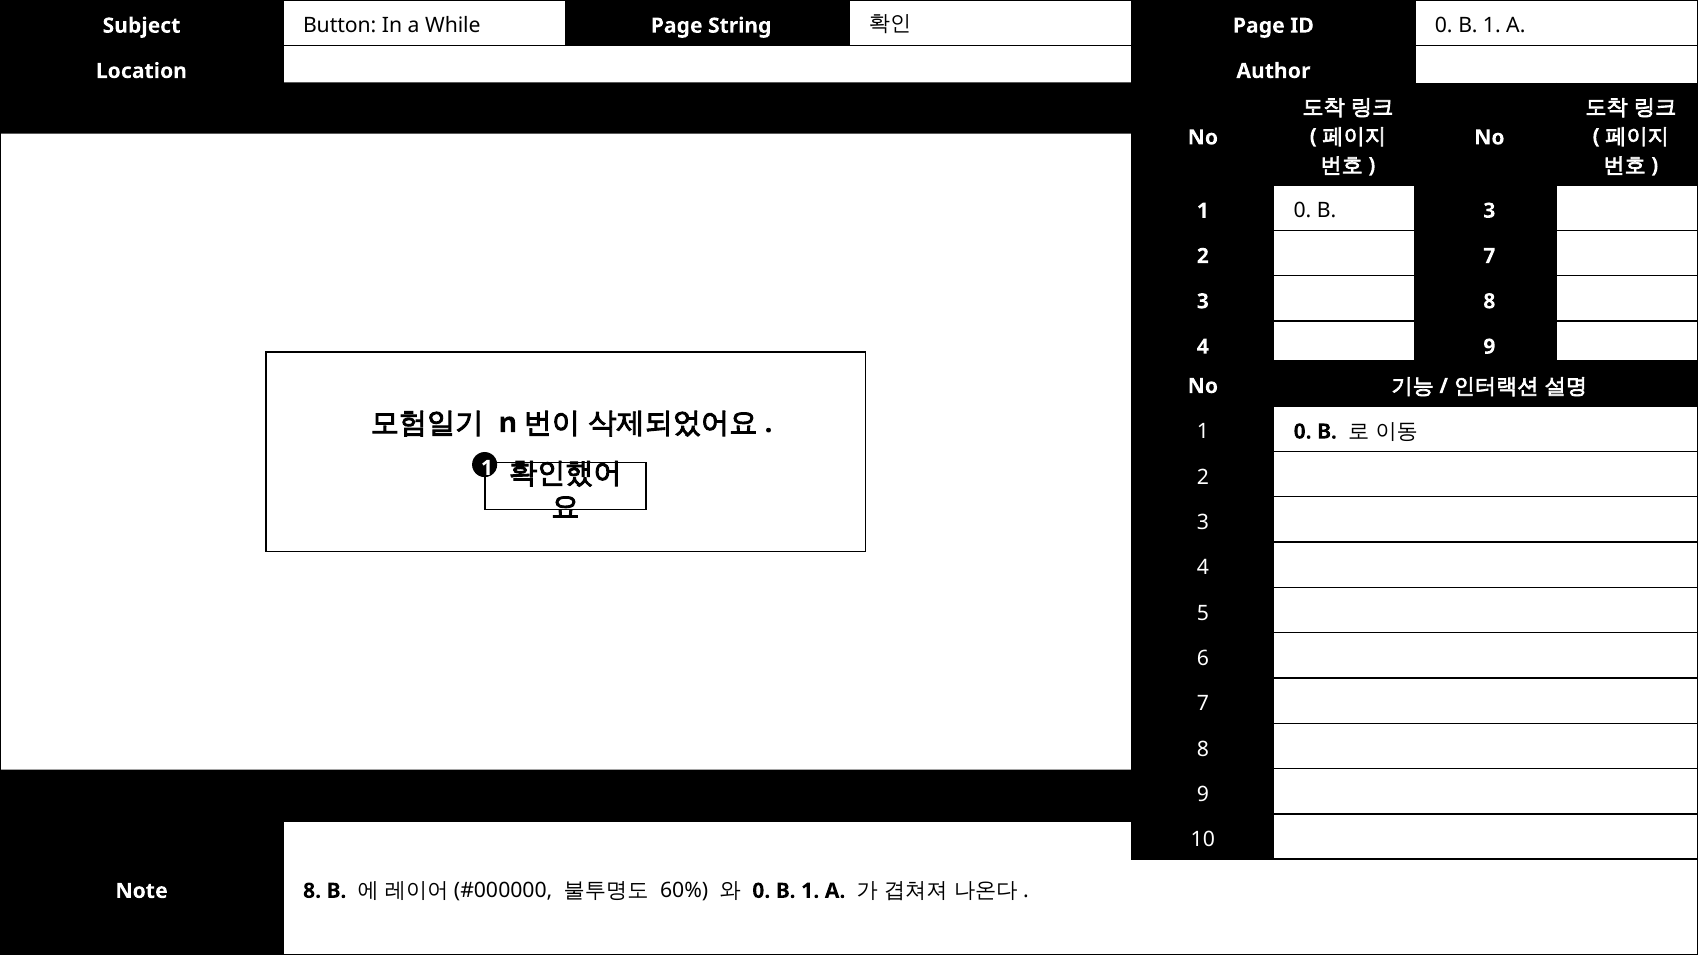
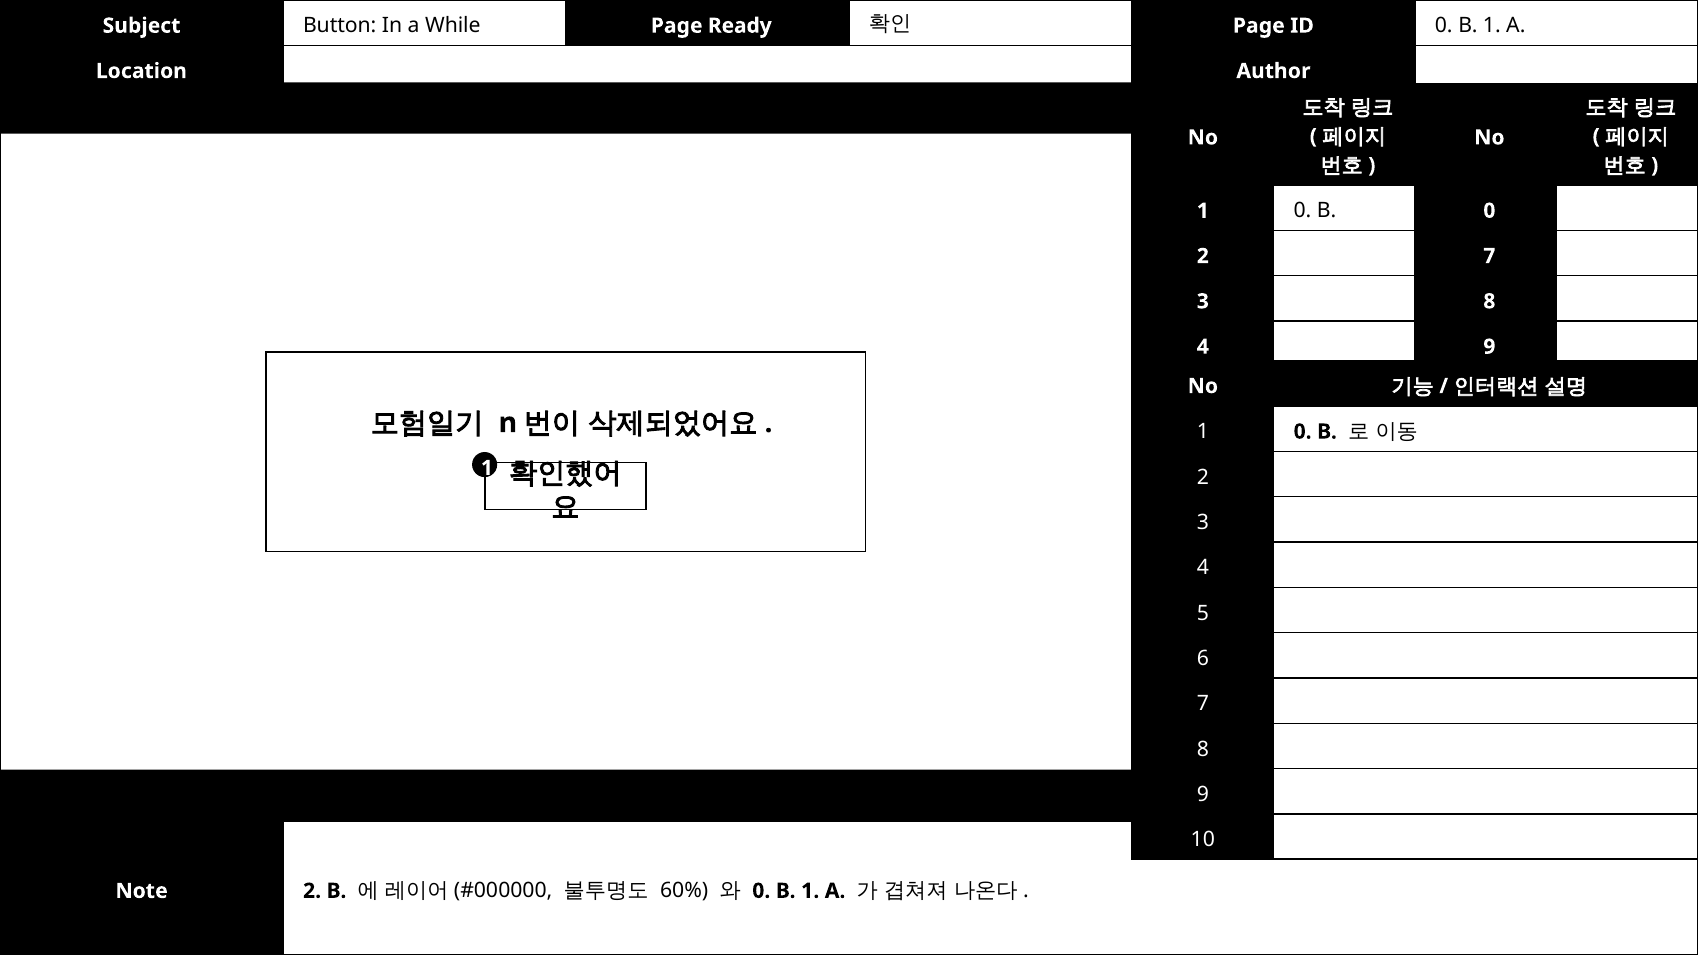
String: String -> Ready (740, 26)
B 3: 3 -> 0 (1489, 211)
Note 8: 8 -> 2 (312, 891)
